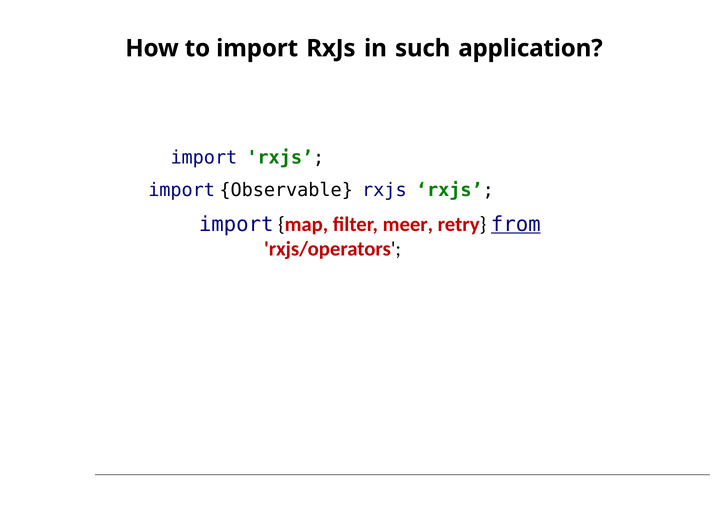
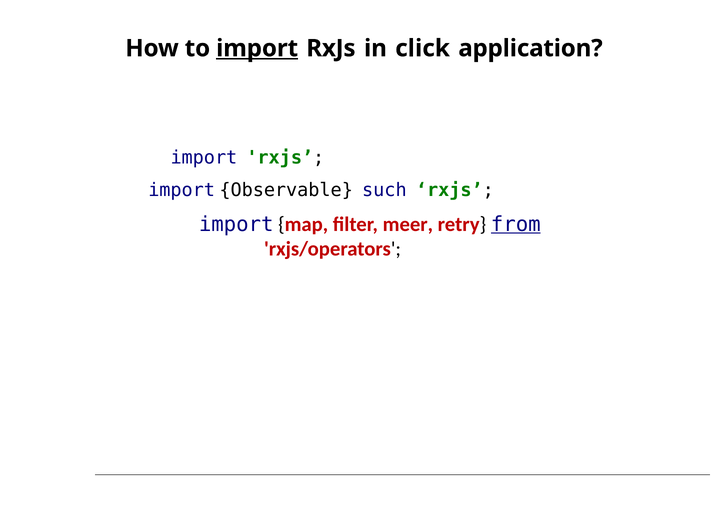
import underline: none -> present (257, 48)
such: such -> click (423, 48)
Observable rxjs: rxjs -> such (384, 190)
